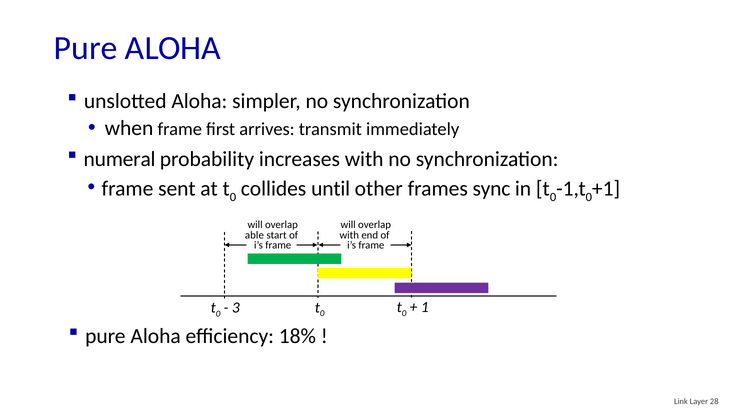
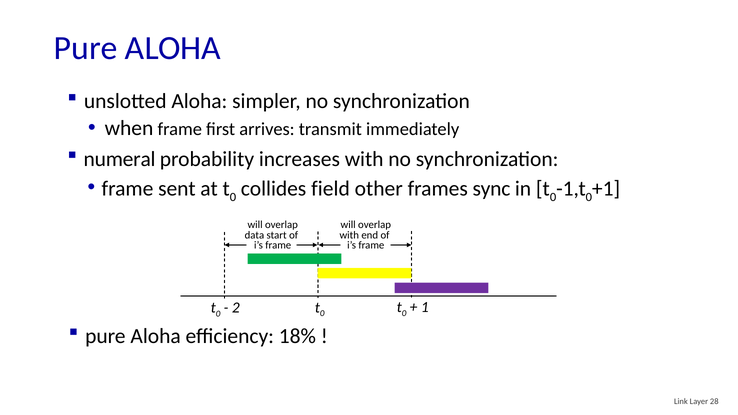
until: until -> field (330, 189)
able: able -> data (254, 235)
3: 3 -> 2 (236, 308)
